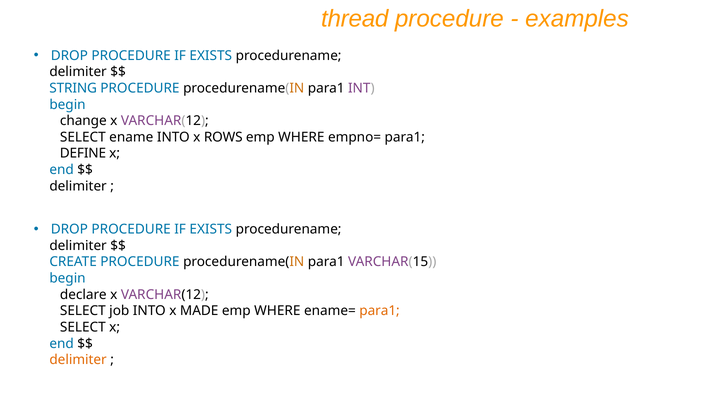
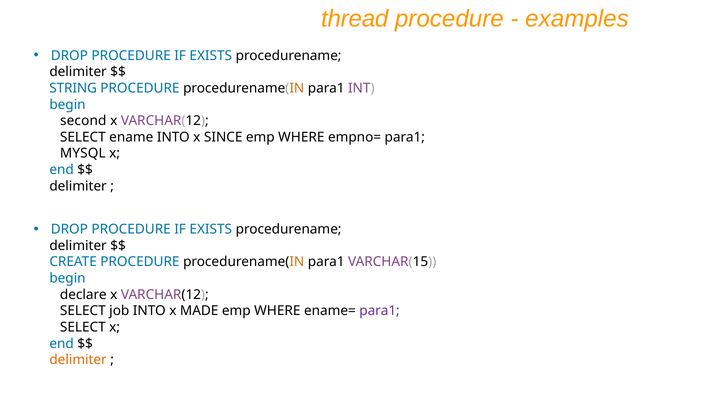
change: change -> second (83, 121)
ROWS: ROWS -> SINCE (223, 137)
DEFINE: DEFINE -> MYSQL (83, 153)
para1 colour: orange -> purple (380, 311)
